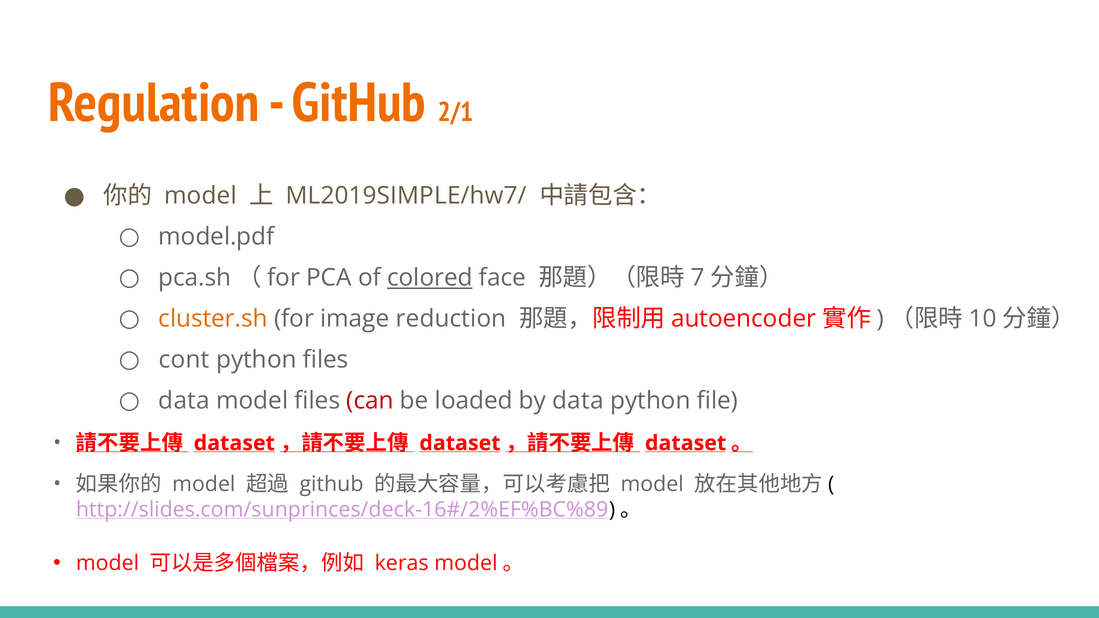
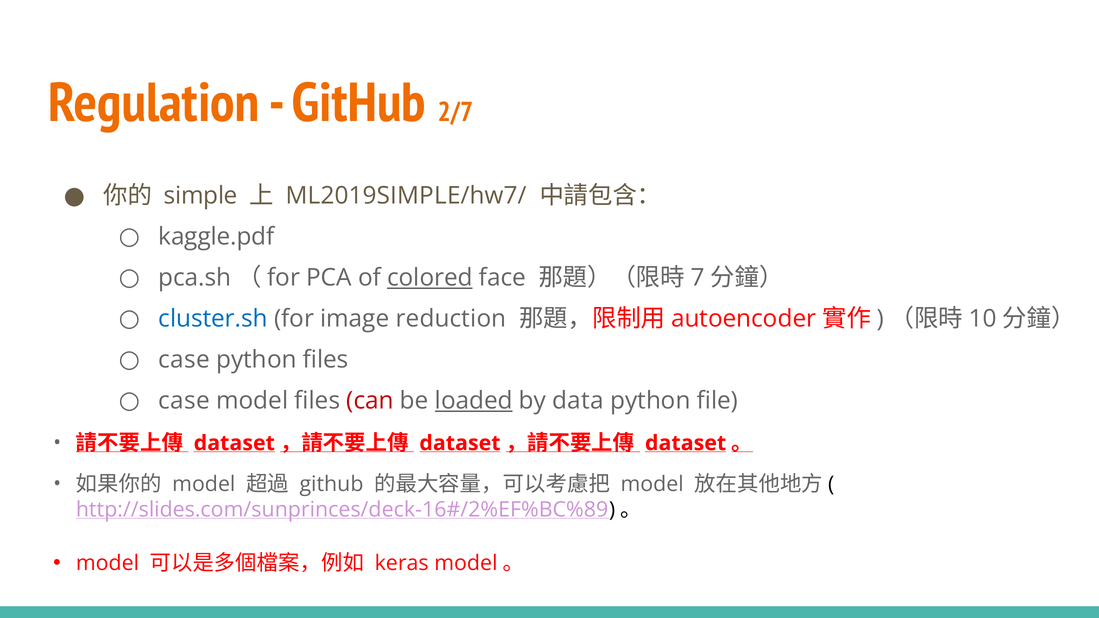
2/1: 2/1 -> 2/7 (455, 112)
model: model -> simple (201, 196)
model.pdf: model.pdf -> kaggle.pdf (216, 237)
cluster.sh colour: orange -> blue (213, 319)
cont: cont -> case (184, 360)
data: data -> case (184, 401)
loaded underline: none -> present (474, 401)
